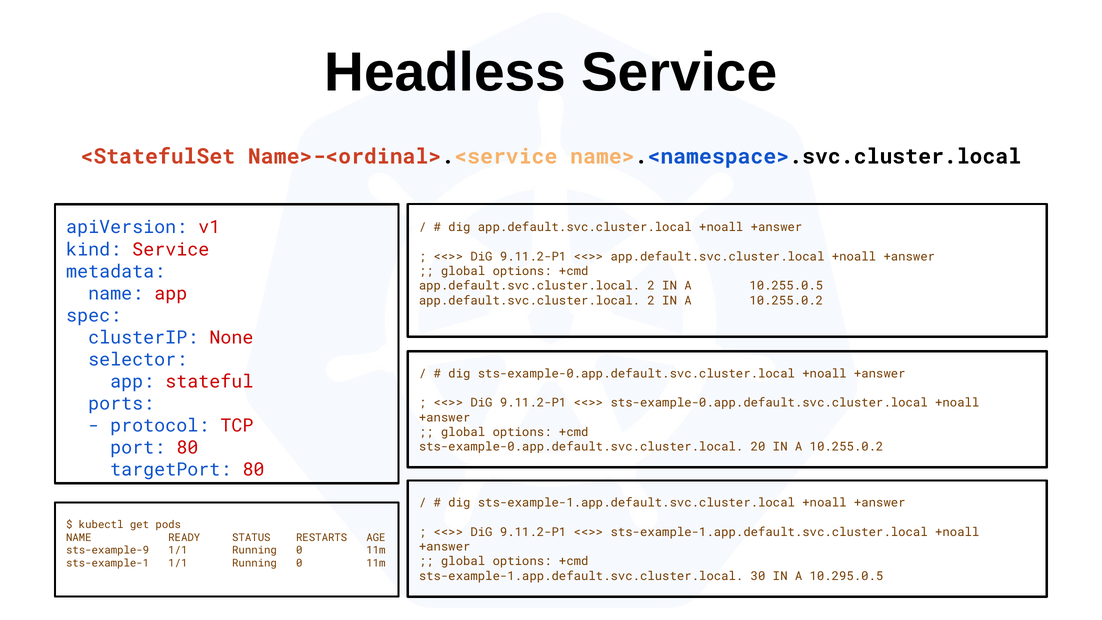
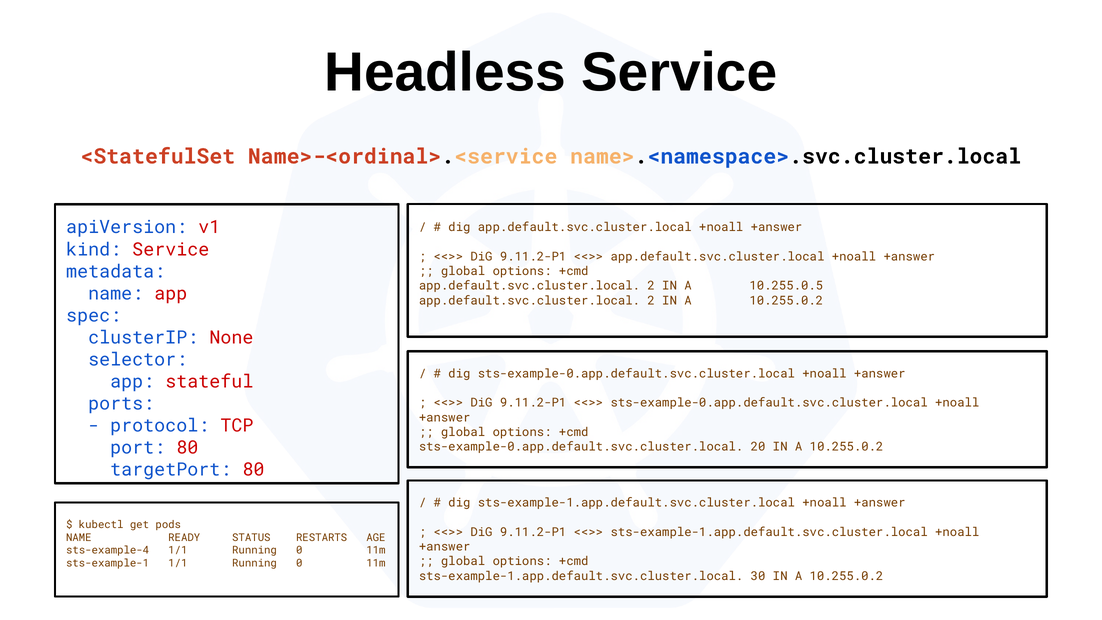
sts-example-9: sts-example-9 -> sts-example-4 (108, 550)
30 IN A 10.295.0.5: 10.295.0.5 -> 10.255.0.2 (846, 576)
